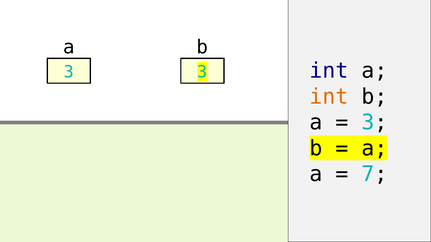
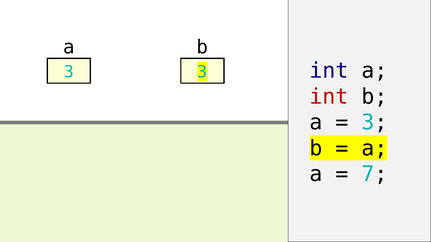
int colour: orange -> red (329, 97)
